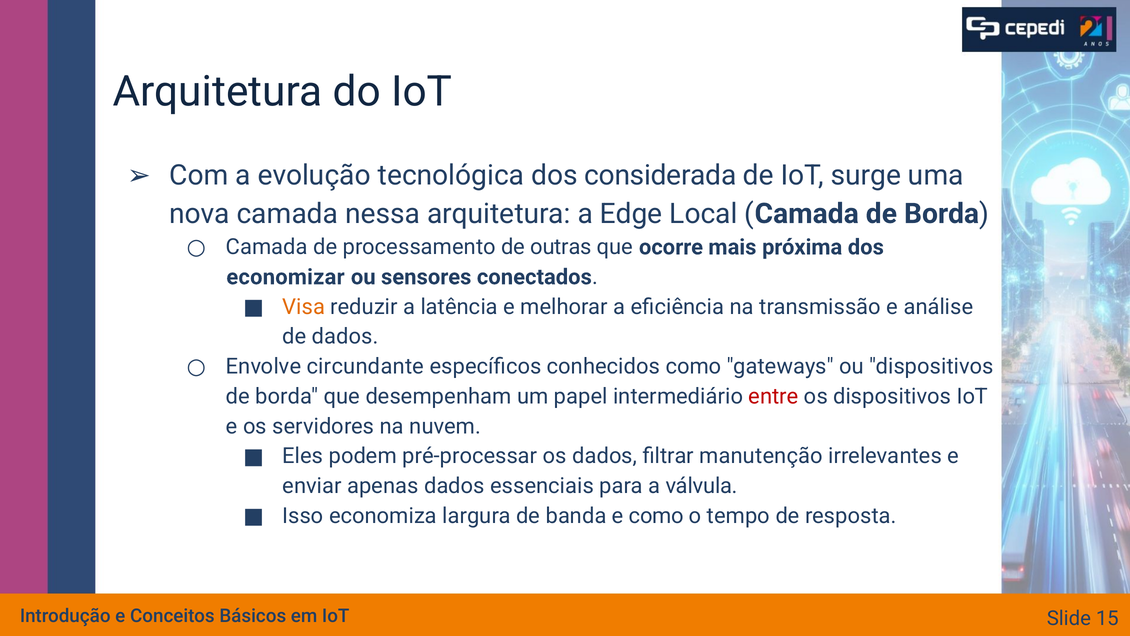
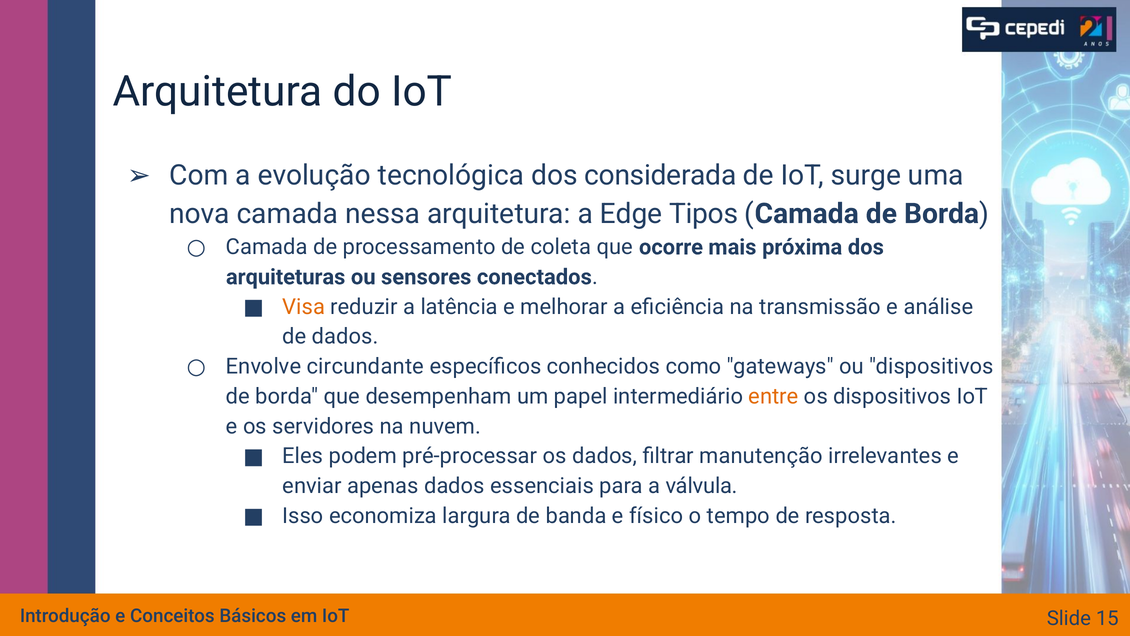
Local: Local -> Tipos (704, 214)
outras: outras -> coleta (561, 247)
economizar: economizar -> arquiteturas (286, 277)
entre colour: red -> orange (773, 396)
e como: como -> físico (656, 516)
